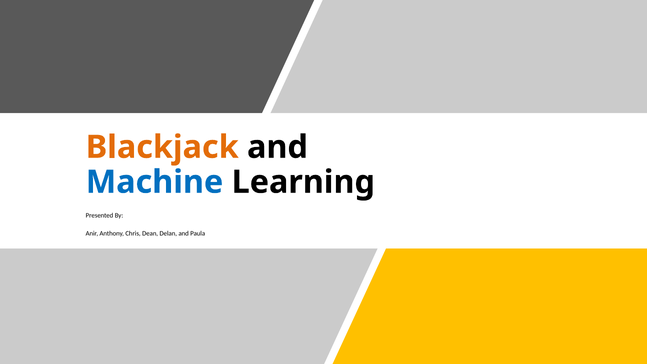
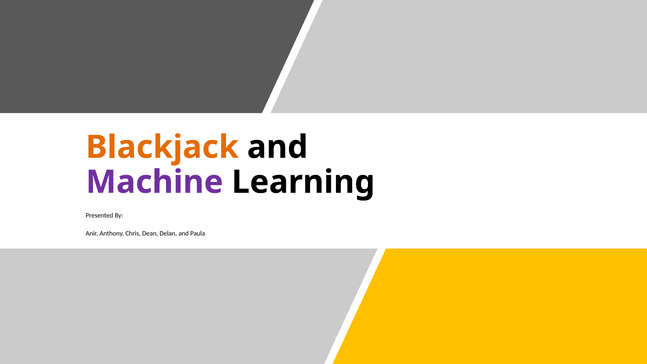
Machine colour: blue -> purple (154, 182)
